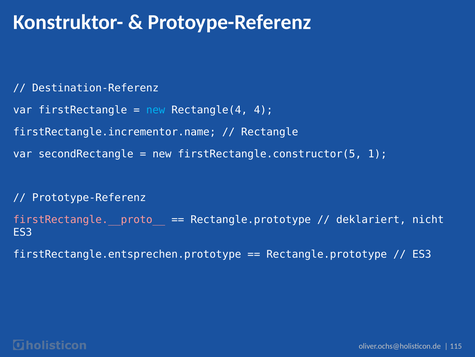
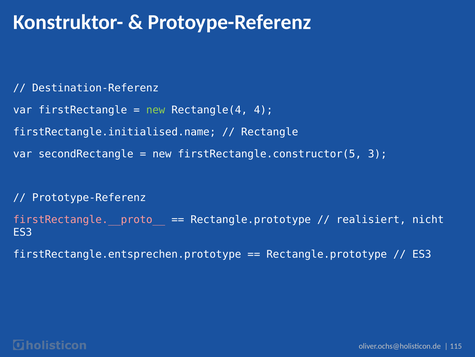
new colour: light blue -> light green (156, 110)
firstRectangle.incrementor.name: firstRectangle.incrementor.name -> firstRectangle.initialised.name (114, 132)
1: 1 -> 3 (377, 154)
deklariert: deklariert -> realisiert (371, 219)
